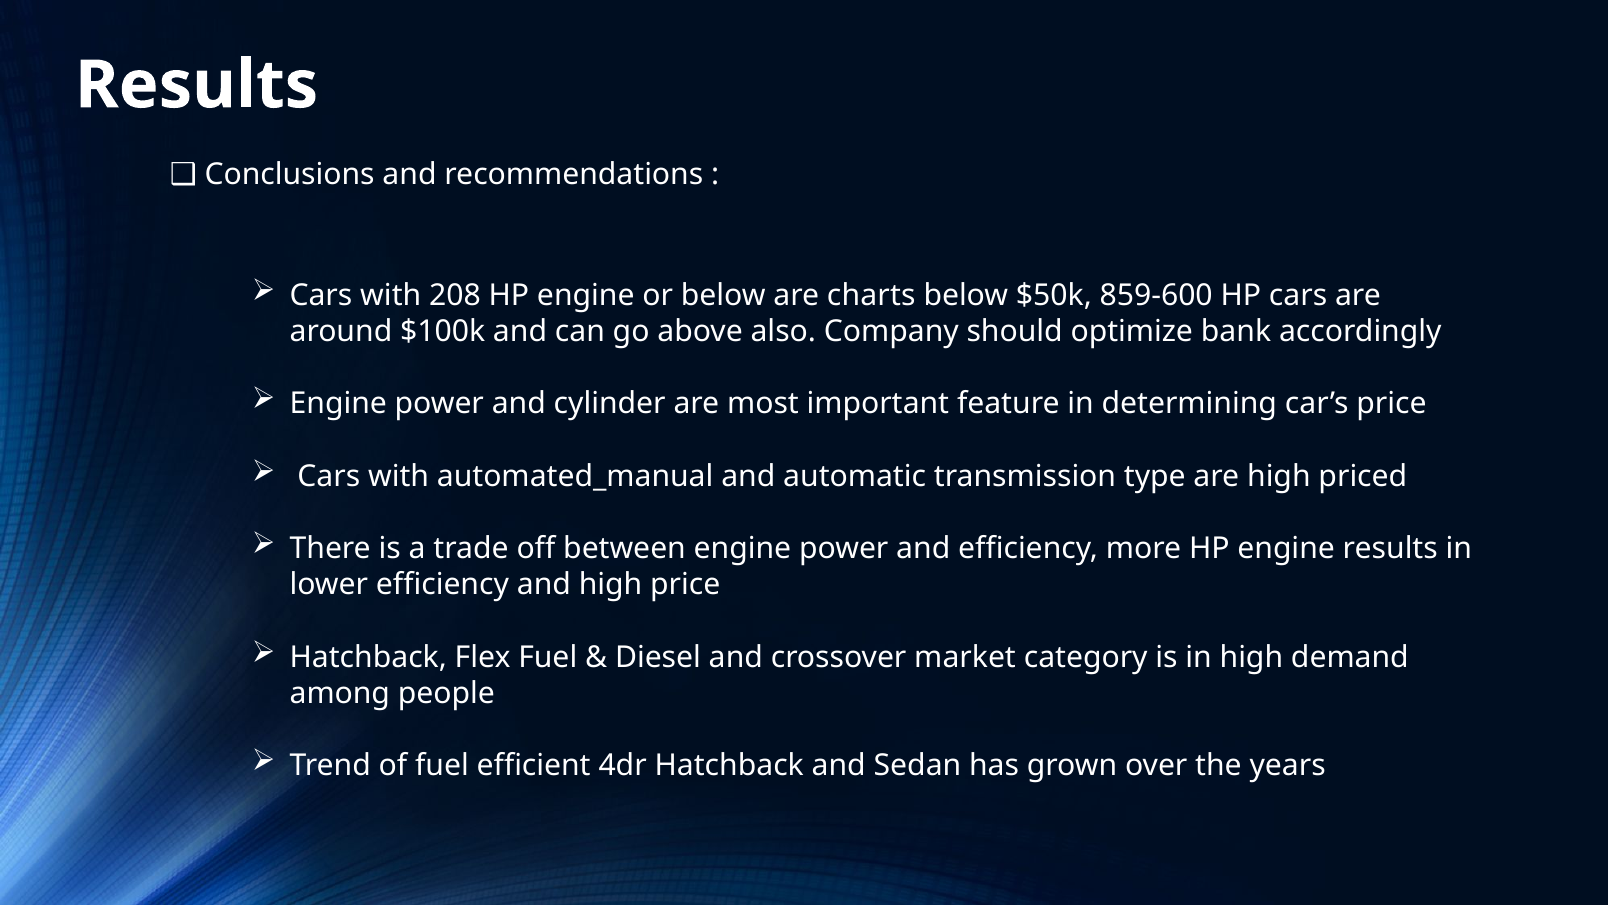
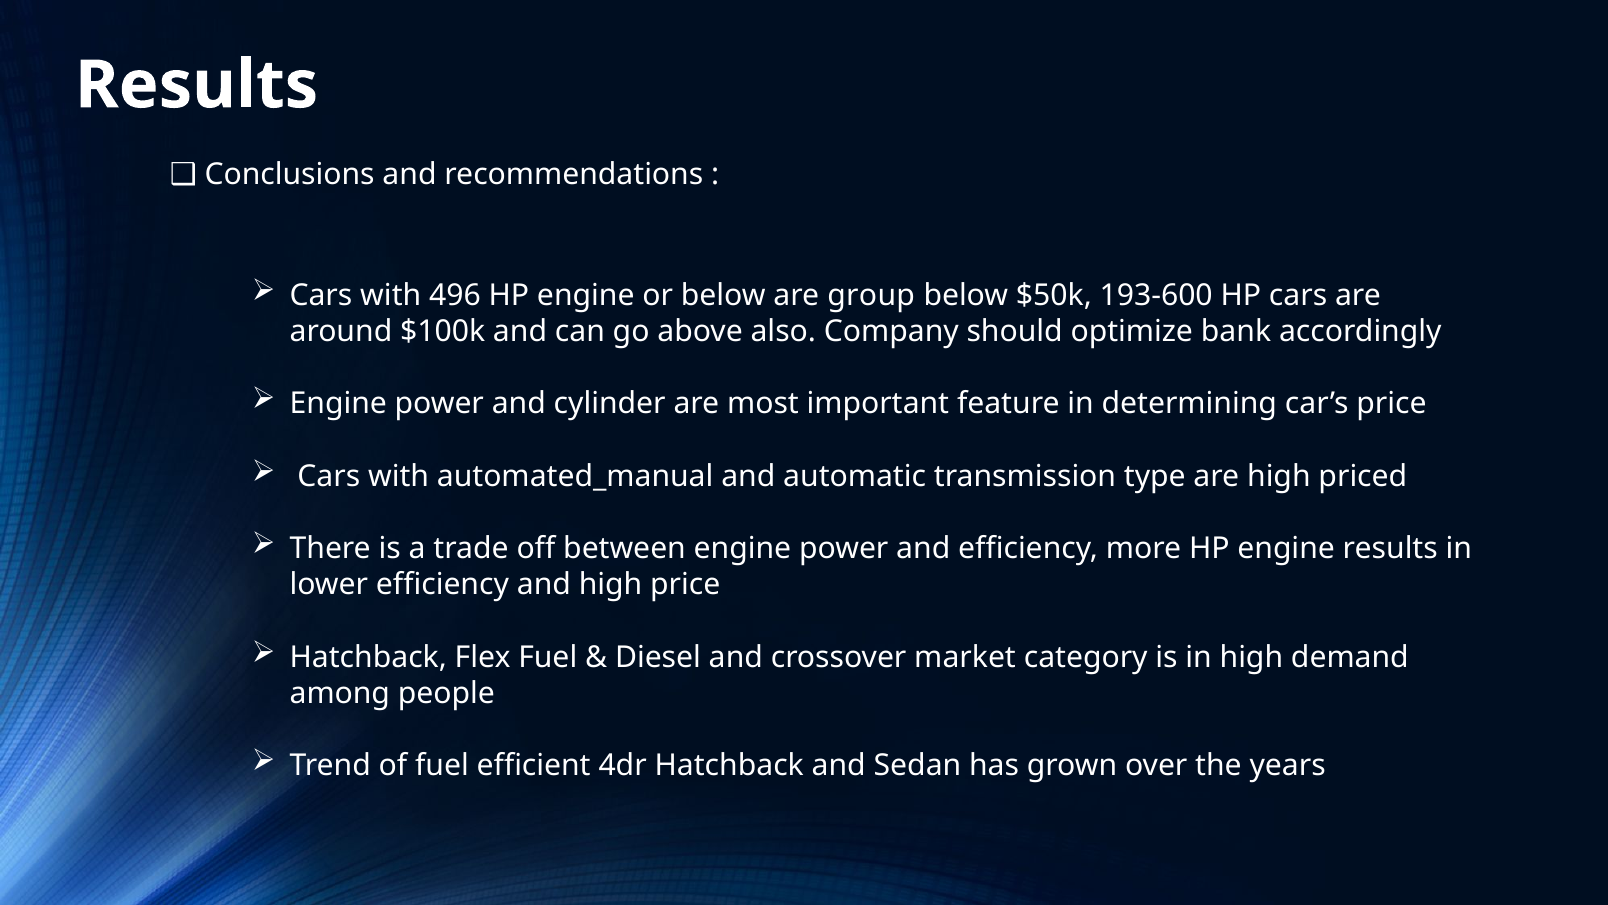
208: 208 -> 496 (455, 295)
charts: charts -> group (871, 295)
859-600: 859-600 -> 193-600 (1156, 295)
